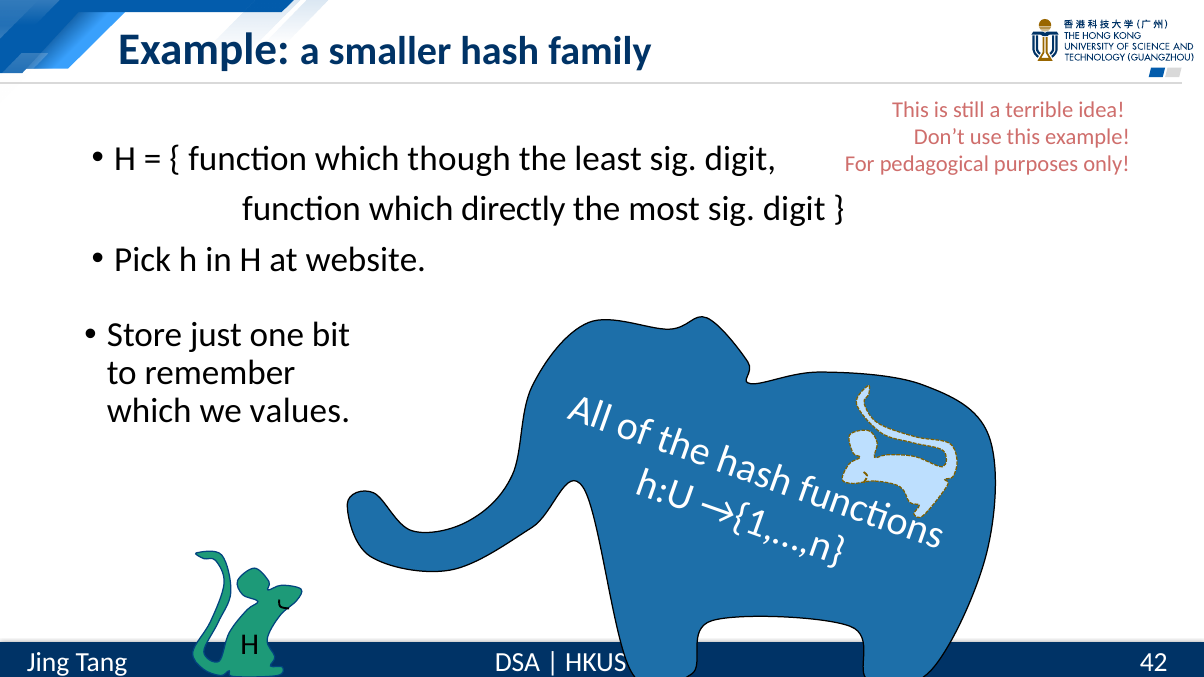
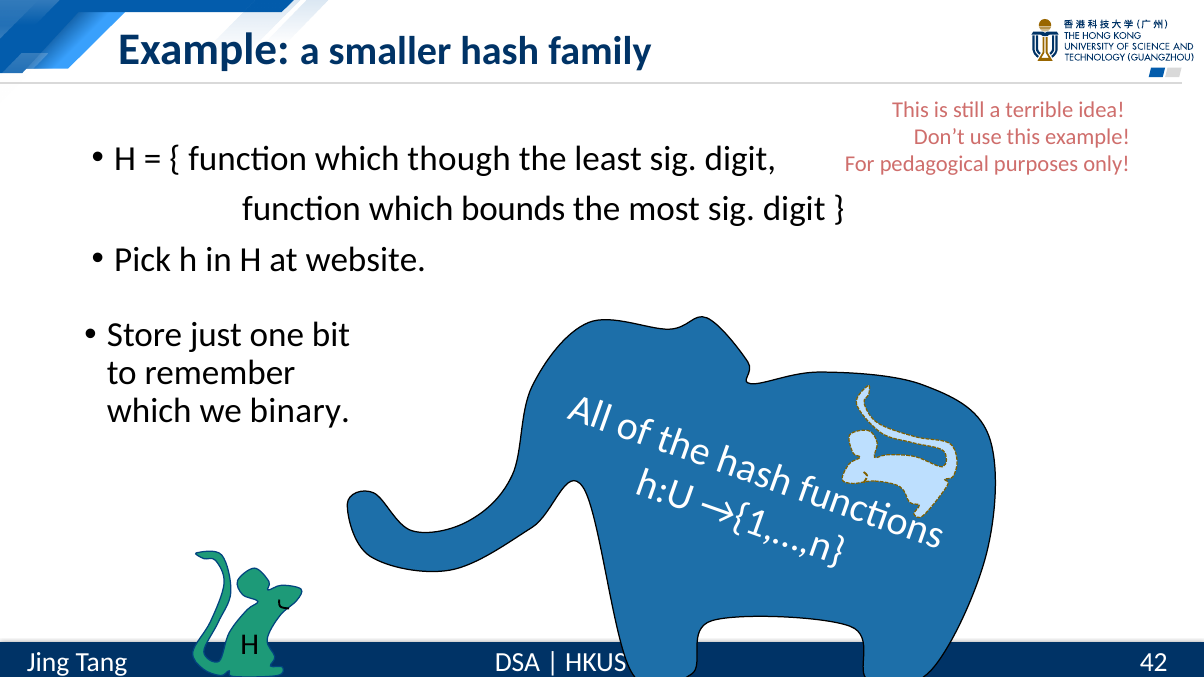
directly: directly -> bounds (513, 209)
values: values -> binary (300, 411)
